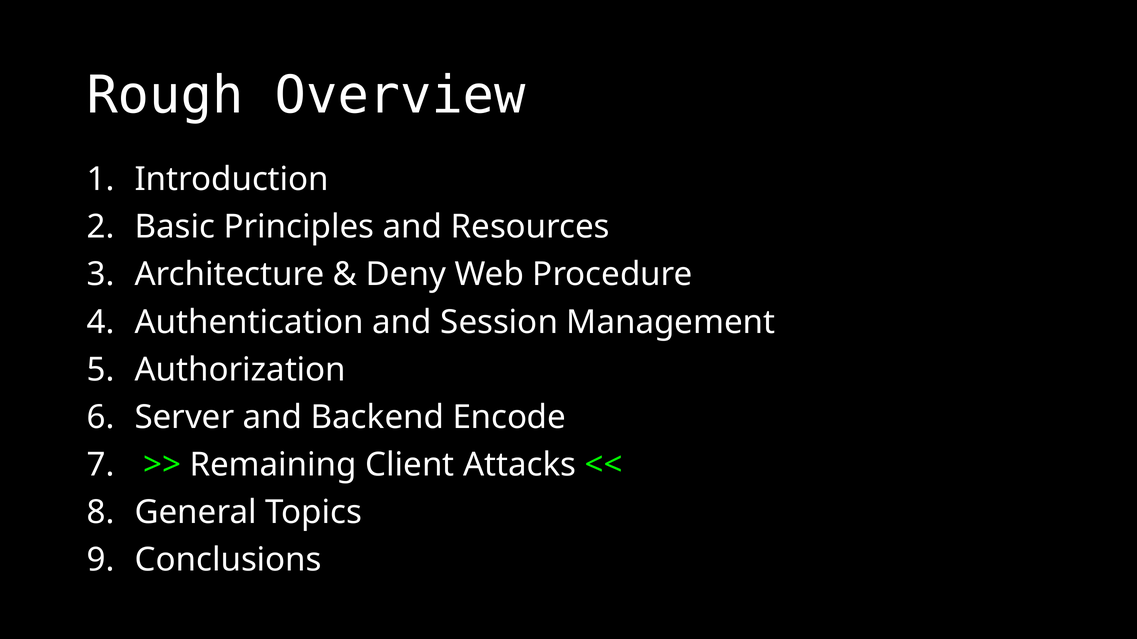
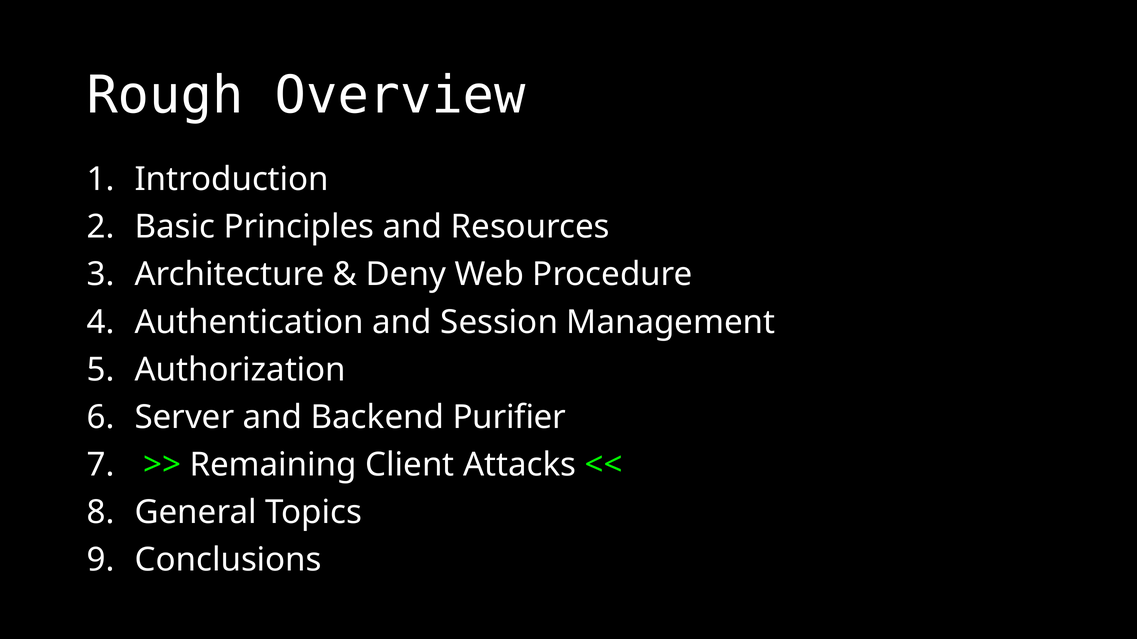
Encode: Encode -> Purifier (509, 418)
